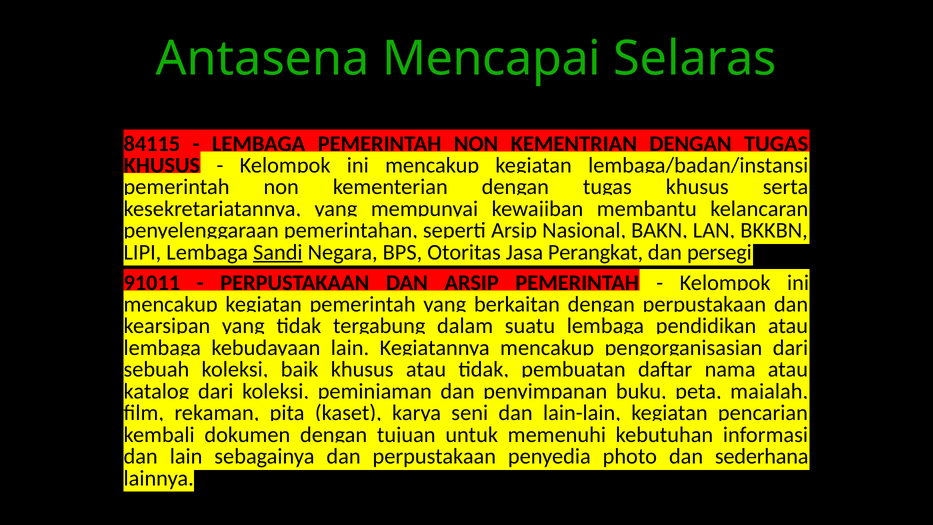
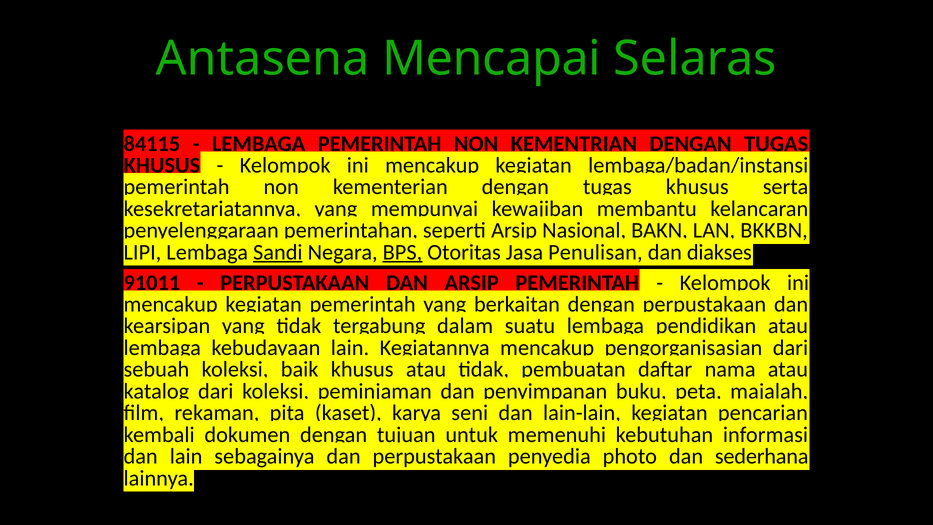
BPS underline: none -> present (402, 252)
Perangkat: Perangkat -> Penulisan (595, 252)
persegi: persegi -> diakses (719, 252)
